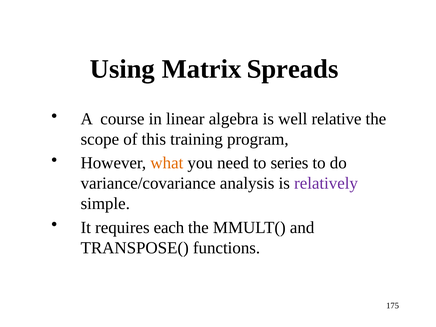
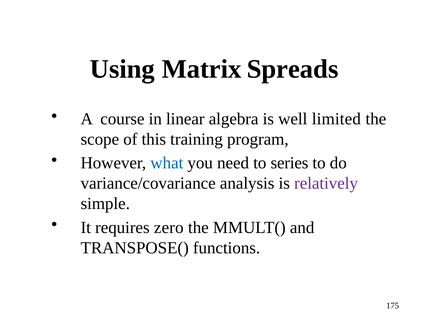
relative: relative -> limited (336, 119)
what colour: orange -> blue (167, 163)
each: each -> zero (169, 227)
